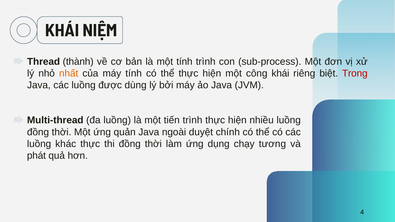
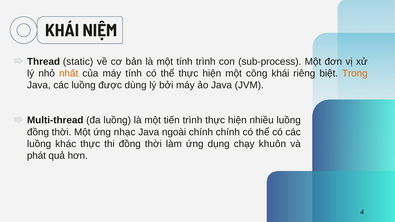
thành: thành -> static (78, 62)
Trong colour: red -> orange (355, 73)
quản: quản -> nhạc (125, 132)
ngoài duyệt: duyệt -> chính (201, 132)
tương: tương -> khuôn (272, 144)
